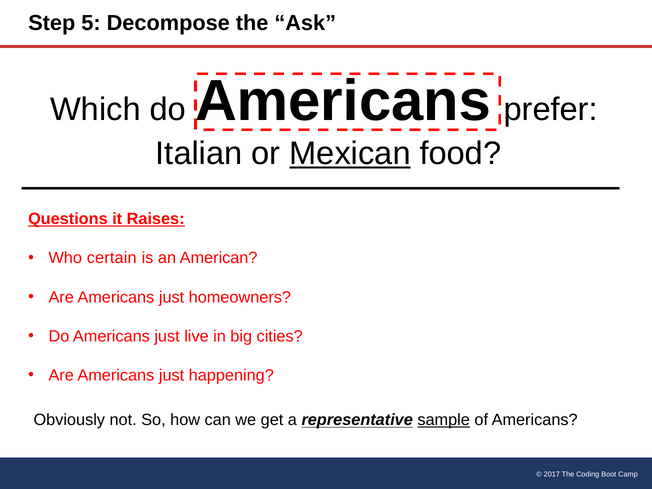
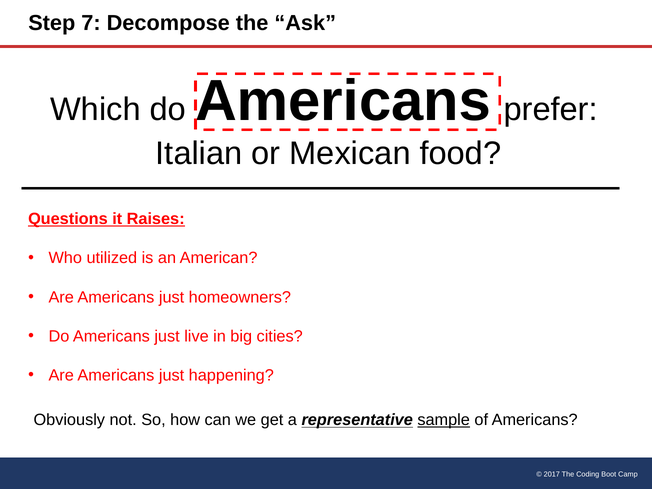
5: 5 -> 7 (91, 23)
Mexican underline: present -> none (350, 154)
certain: certain -> utilized (112, 258)
